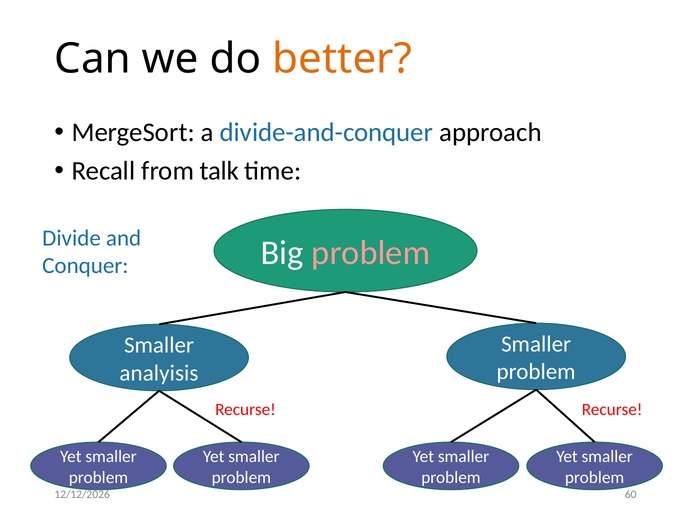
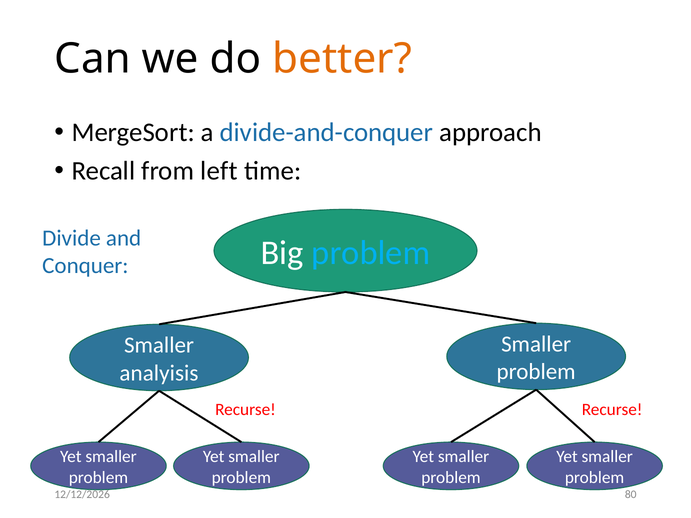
talk: talk -> left (219, 171)
problem colour: pink -> light blue (371, 253)
60: 60 -> 80 (631, 495)
